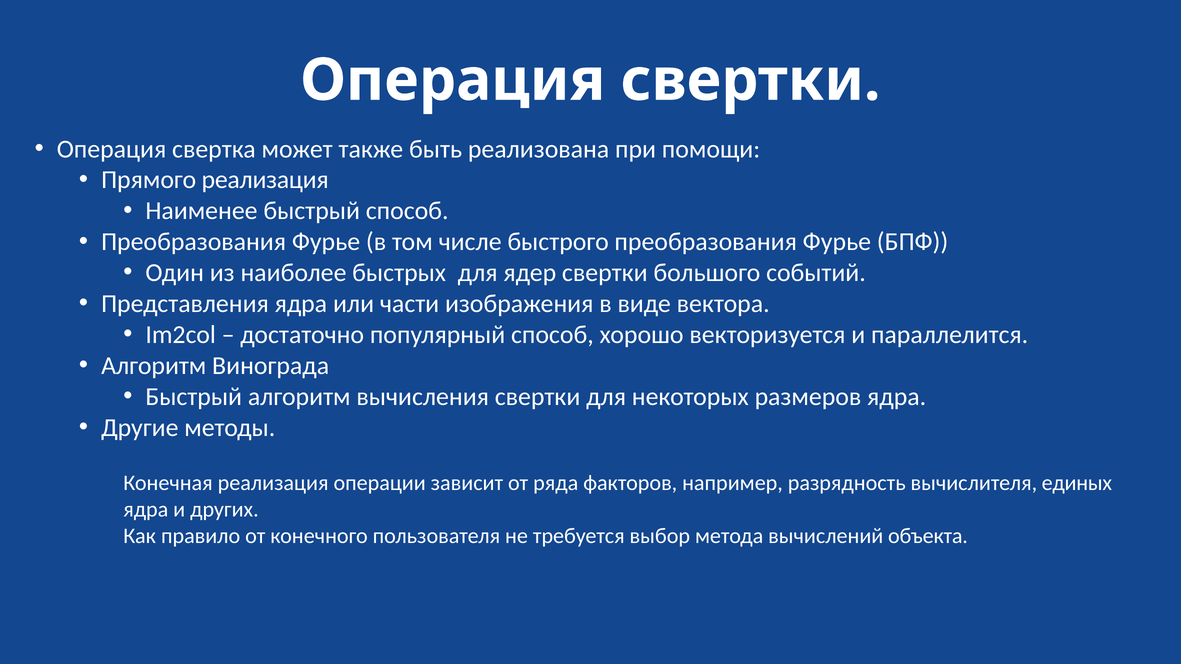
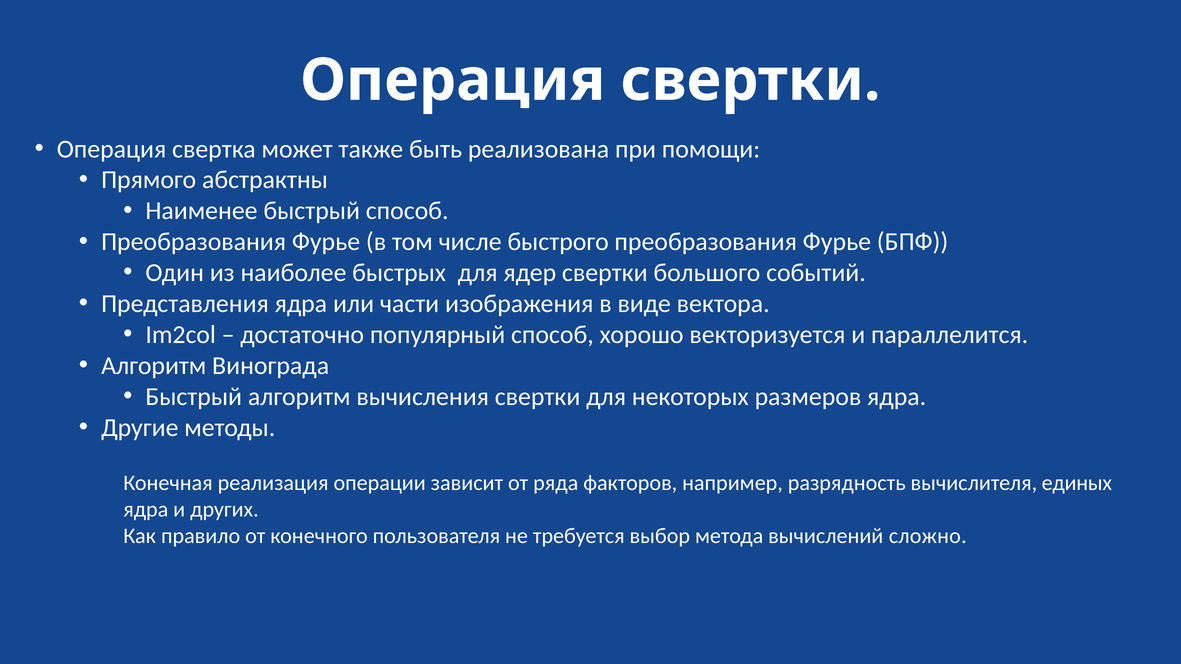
Прямого реализация: реализация -> абстрактны (265, 180)
объекта: объекта -> сложно (928, 536)
